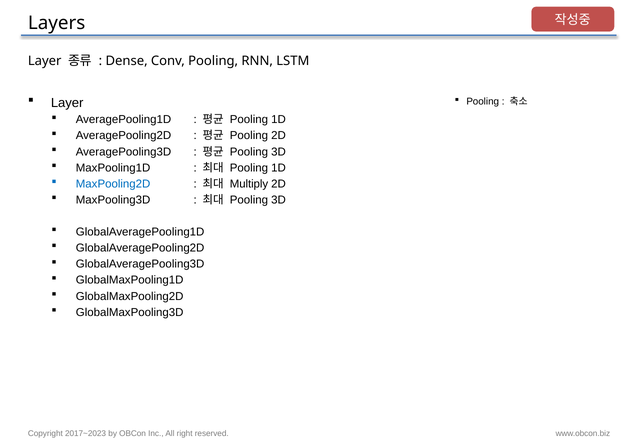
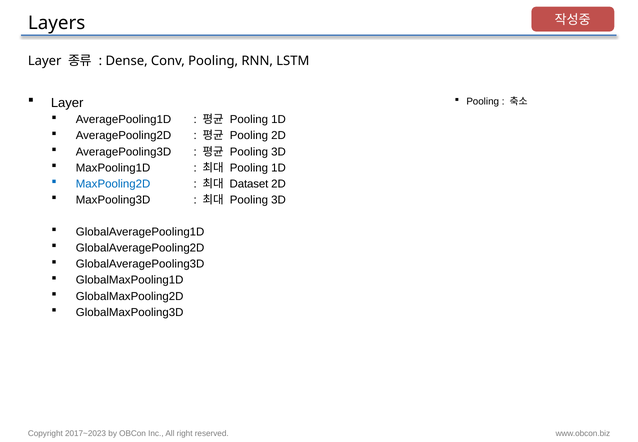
Multiply: Multiply -> Dataset (249, 184)
